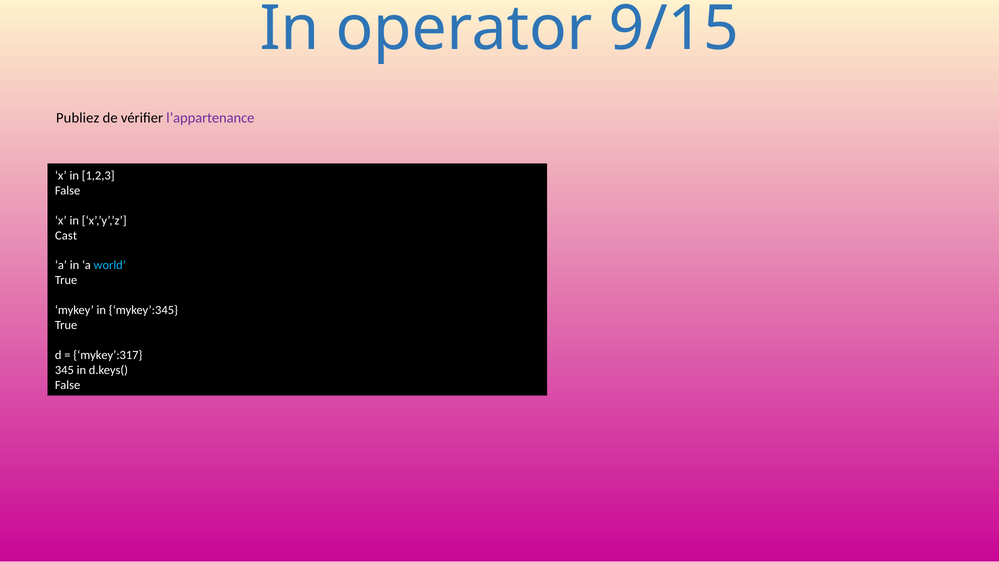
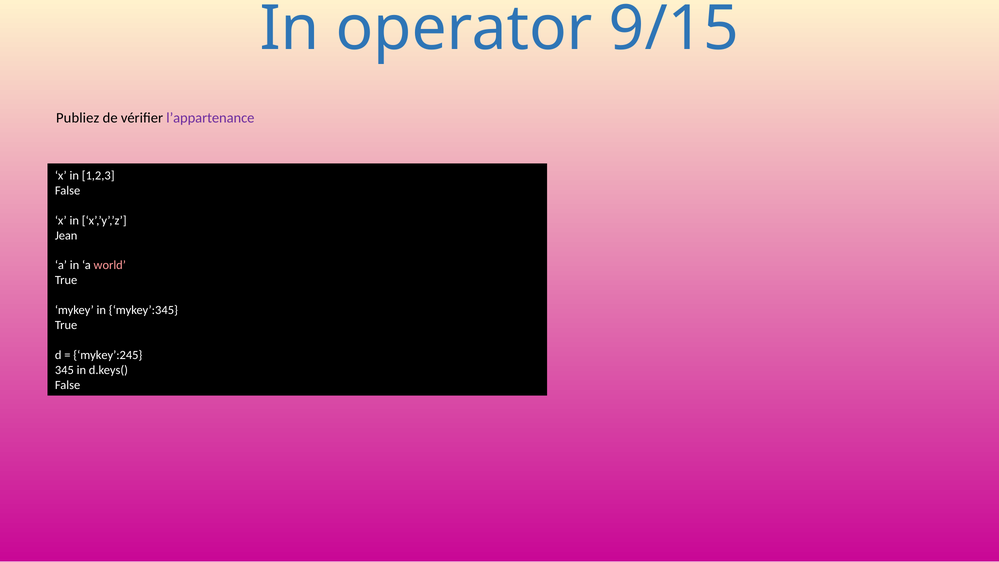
Cast: Cast -> Jean (66, 235)
world colour: light blue -> pink (110, 265)
mykey’:317: mykey’:317 -> mykey’:245 (108, 355)
